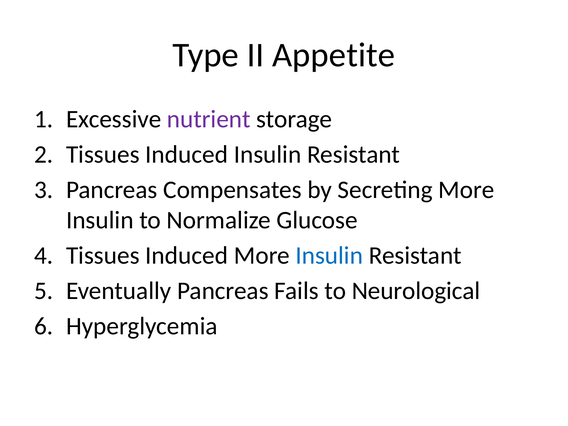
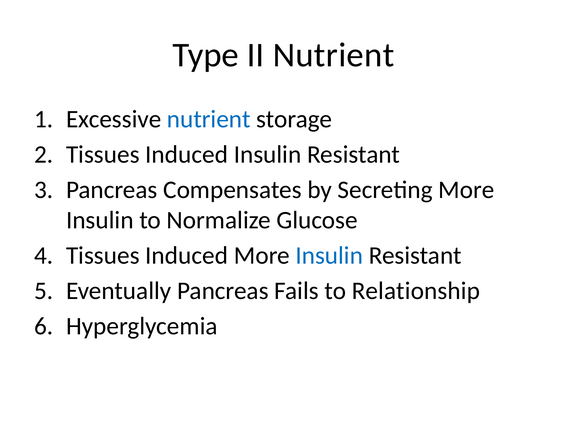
II Appetite: Appetite -> Nutrient (334, 55)
nutrient colour: purple -> blue (209, 119)
Neurological: Neurological -> Relationship (416, 291)
